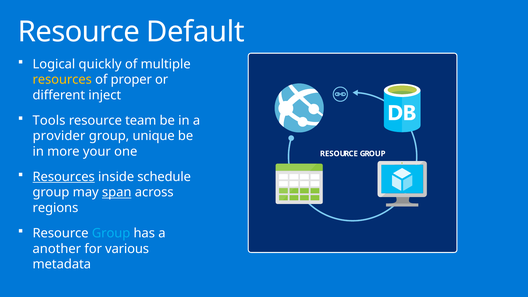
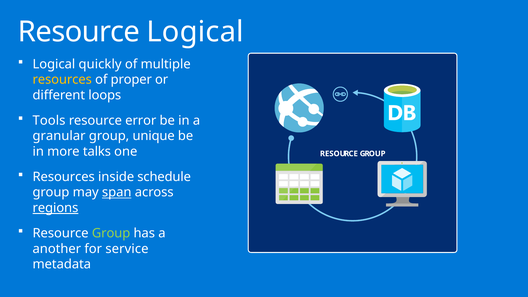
Resource Default: Default -> Logical (195, 32)
inject: inject -> loops (105, 95)
team: team -> error (141, 120)
provider: provider -> granular (59, 136)
your: your -> talks (97, 152)
Resources underline: present -> none (64, 177)
regions underline: none -> present (55, 208)
Group colour: light blue -> light green (111, 233)
various: various -> service (127, 249)
